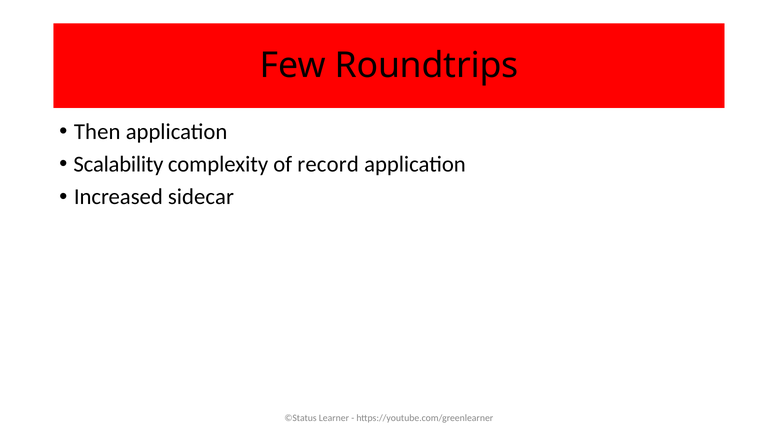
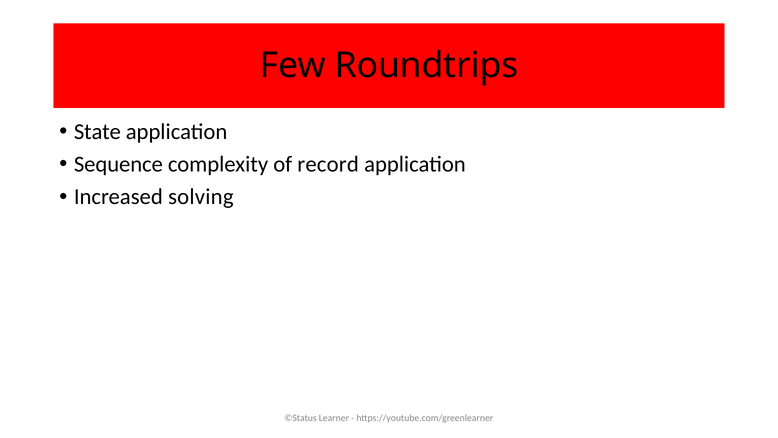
Then: Then -> State (97, 132)
Scalability: Scalability -> Sequence (118, 164)
sidecar: sidecar -> solving (201, 197)
